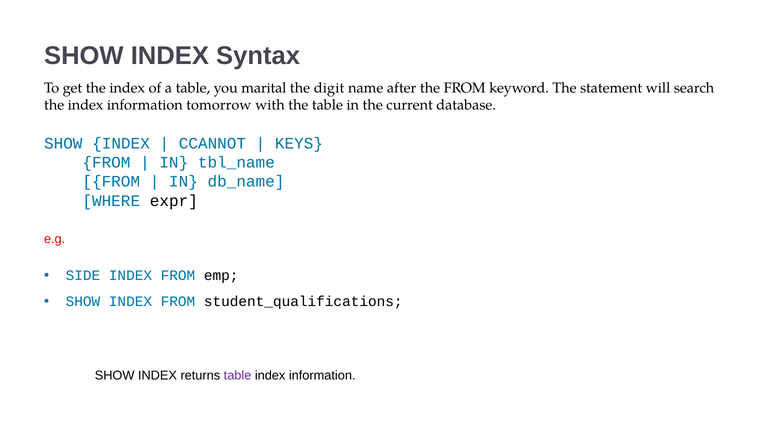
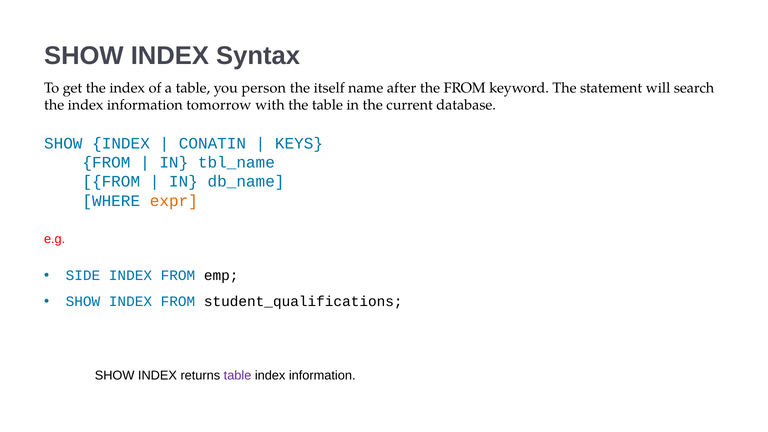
marital: marital -> person (264, 88)
digit: digit -> itself (329, 88)
CCANNOT: CCANNOT -> CONATIN (212, 143)
expr colour: black -> orange (174, 201)
